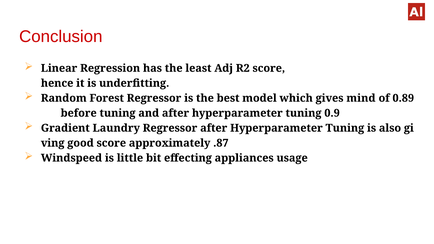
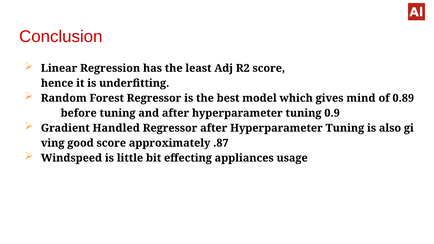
Laundry: Laundry -> Handled (116, 128)
